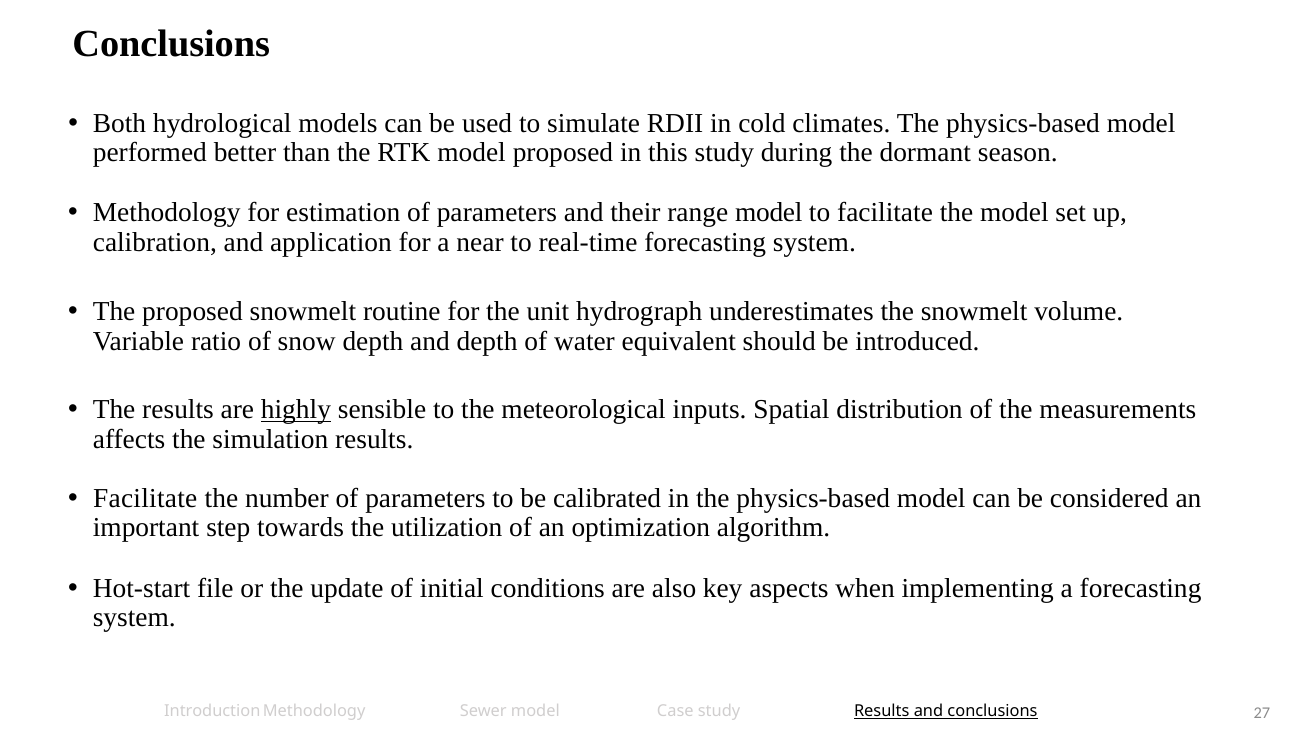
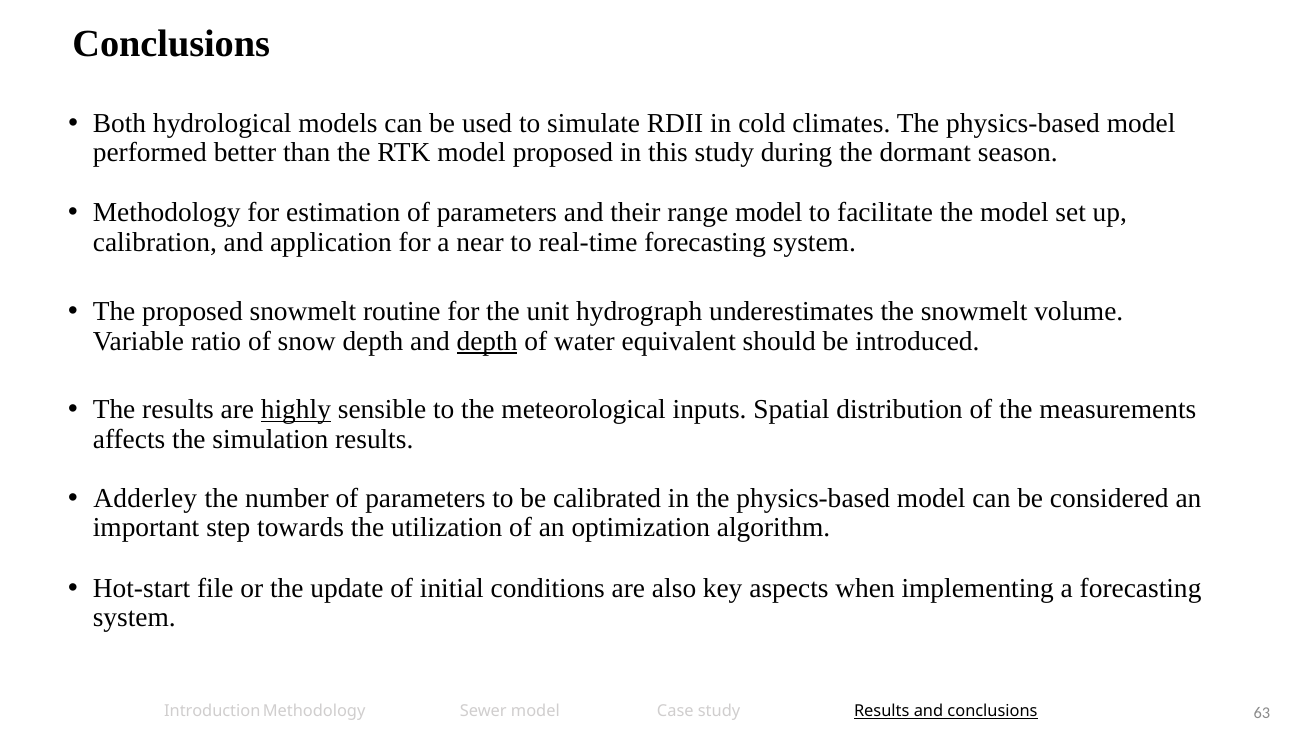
depth underline: none -> present (487, 341)
Facilitate: Facilitate -> Adderley (145, 498)
27: 27 -> 63 (1262, 713)
